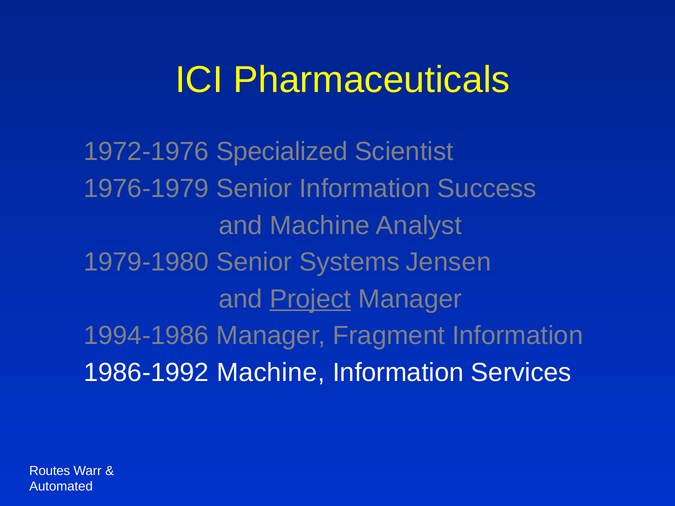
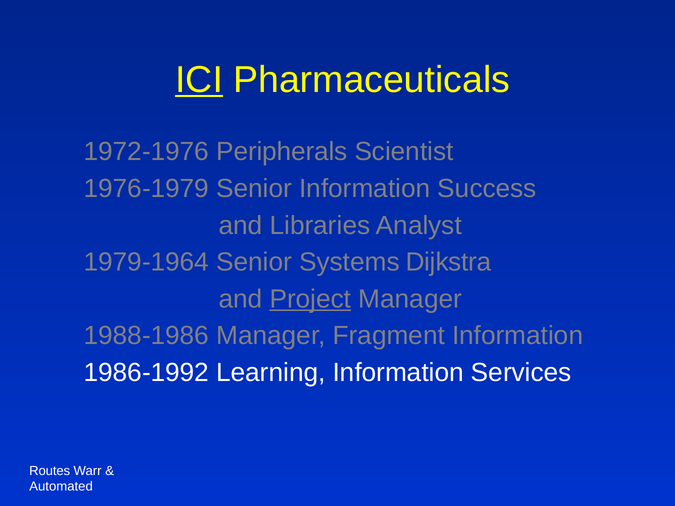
ICI underline: none -> present (199, 80)
Specialized: Specialized -> Peripherals (282, 152)
and Machine: Machine -> Libraries (320, 225)
1979-1980: 1979-1980 -> 1979-1964 (146, 262)
Jensen: Jensen -> Dijkstra (449, 262)
1994-1986: 1994-1986 -> 1988-1986 (146, 336)
1986-1992 Machine: Machine -> Learning (271, 373)
